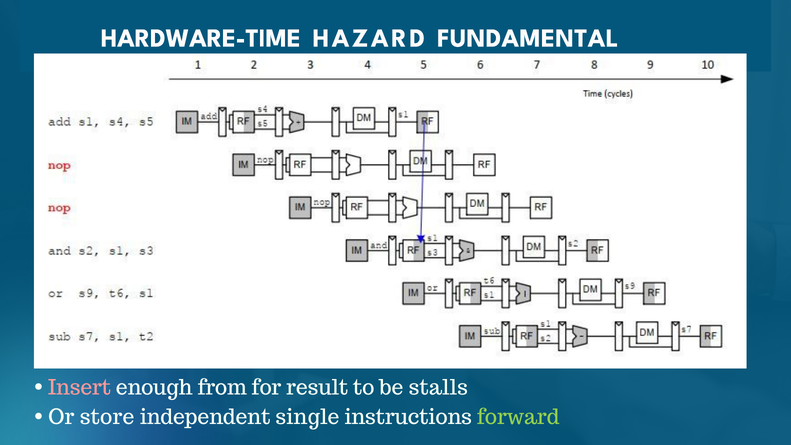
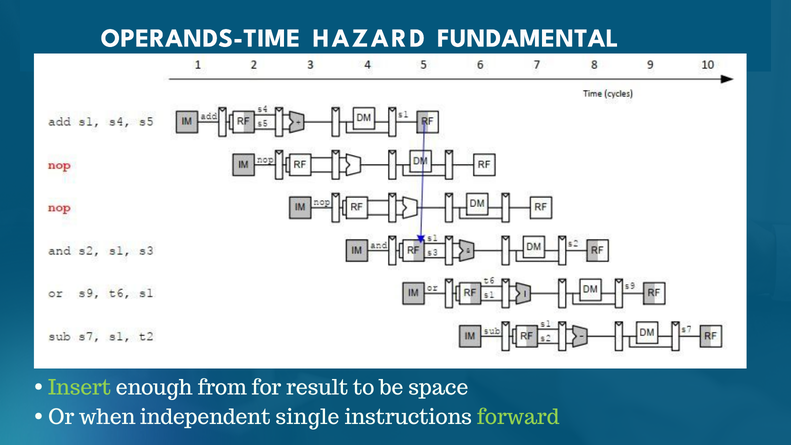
HARDWARE-TIME: HARDWARE-TIME -> OPERANDS-TIME (200, 38)
Insert colour: pink -> light green (80, 388)
stalls: stalls -> space (438, 388)
store: store -> when (107, 417)
